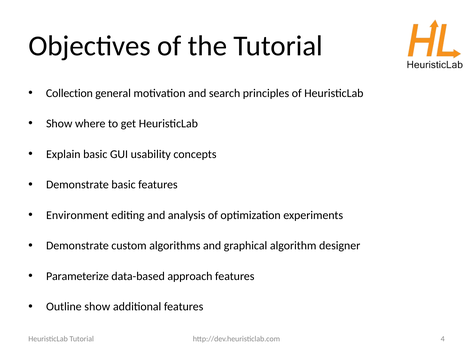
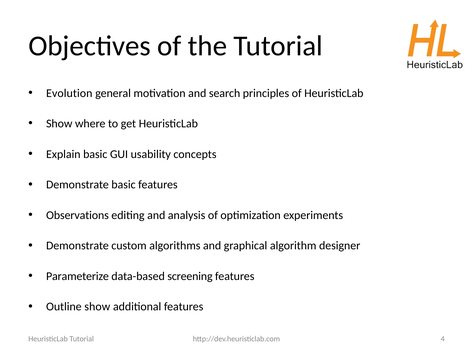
Collection: Collection -> Evolution (69, 93)
Environment: Environment -> Observations (77, 215)
approach: approach -> screening (190, 276)
